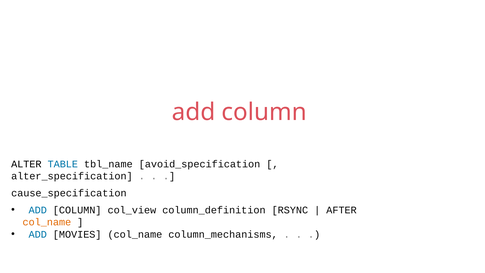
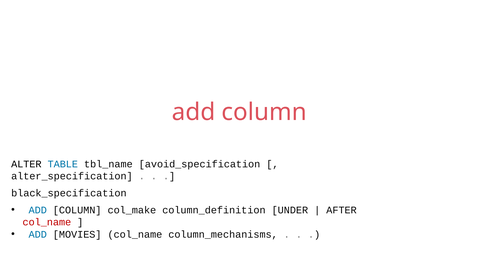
cause_specification: cause_specification -> black_specification (69, 193)
col_view: col_view -> col_make (132, 210)
RSYNC: RSYNC -> UNDER (290, 210)
col_name colour: orange -> red (47, 222)
